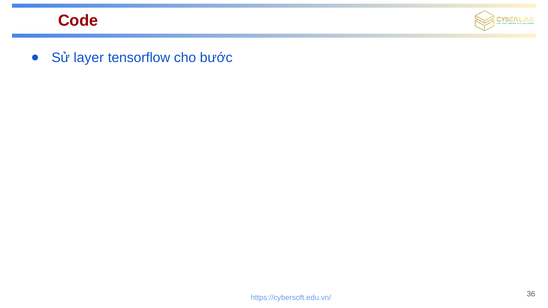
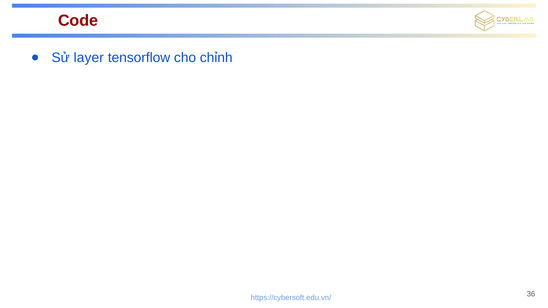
bước: bước -> chỉnh (216, 58)
